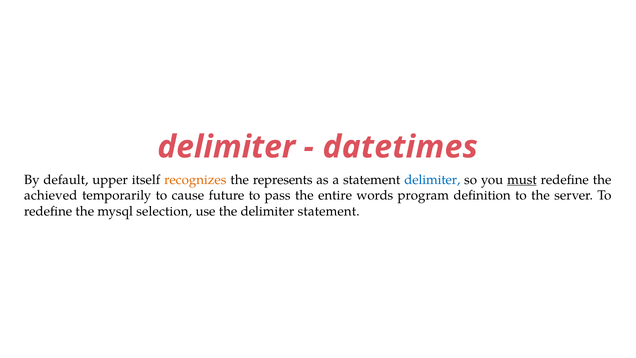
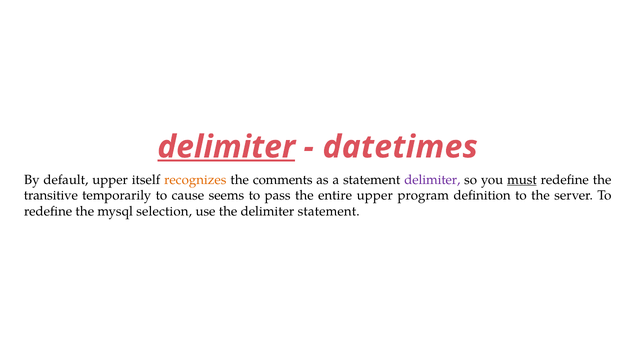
delimiter underline: none -> present (226, 147)
represents: represents -> comments (283, 180)
delimiter colour: blue -> purple (432, 180)
achieved: achieved -> transitive (51, 195)
future: future -> seems (226, 195)
entire words: words -> upper (375, 195)
